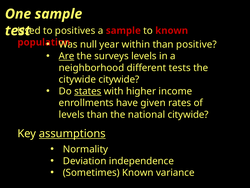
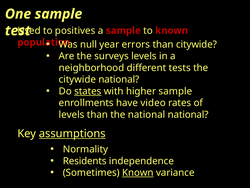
within: within -> errors (136, 44)
than positive: positive -> citywide (197, 44)
Are underline: present -> none (67, 56)
citywide citywide: citywide -> national (119, 79)
higher income: income -> sample (175, 91)
given: given -> video (153, 103)
national citywide: citywide -> national (188, 114)
Deviation: Deviation -> Residents (85, 161)
Known underline: none -> present (138, 172)
